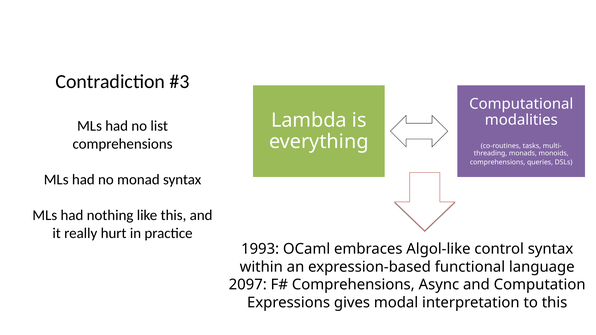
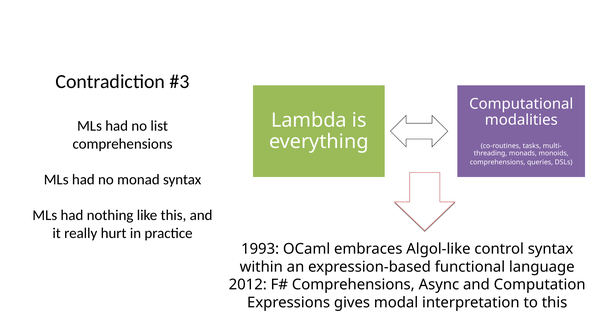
2097: 2097 -> 2012 (248, 285)
